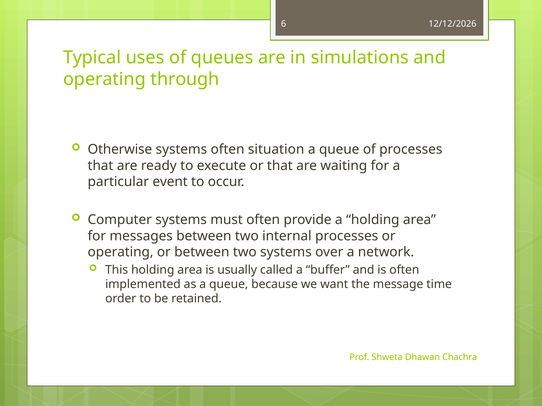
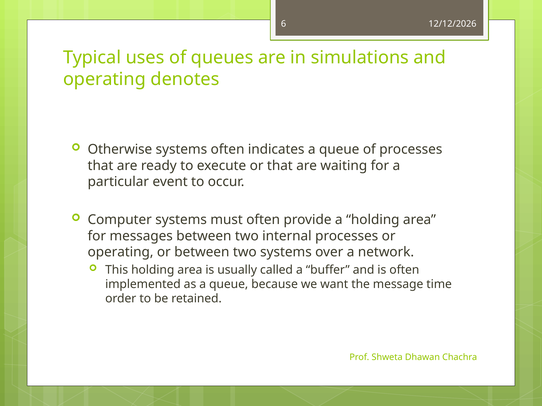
through: through -> denotes (185, 79)
situation: situation -> indicates (276, 150)
